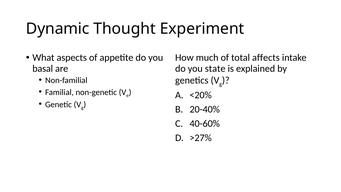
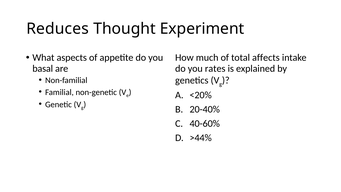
Dynamic: Dynamic -> Reduces (58, 29)
state: state -> rates (215, 68)
>27%: >27% -> >44% (201, 138)
